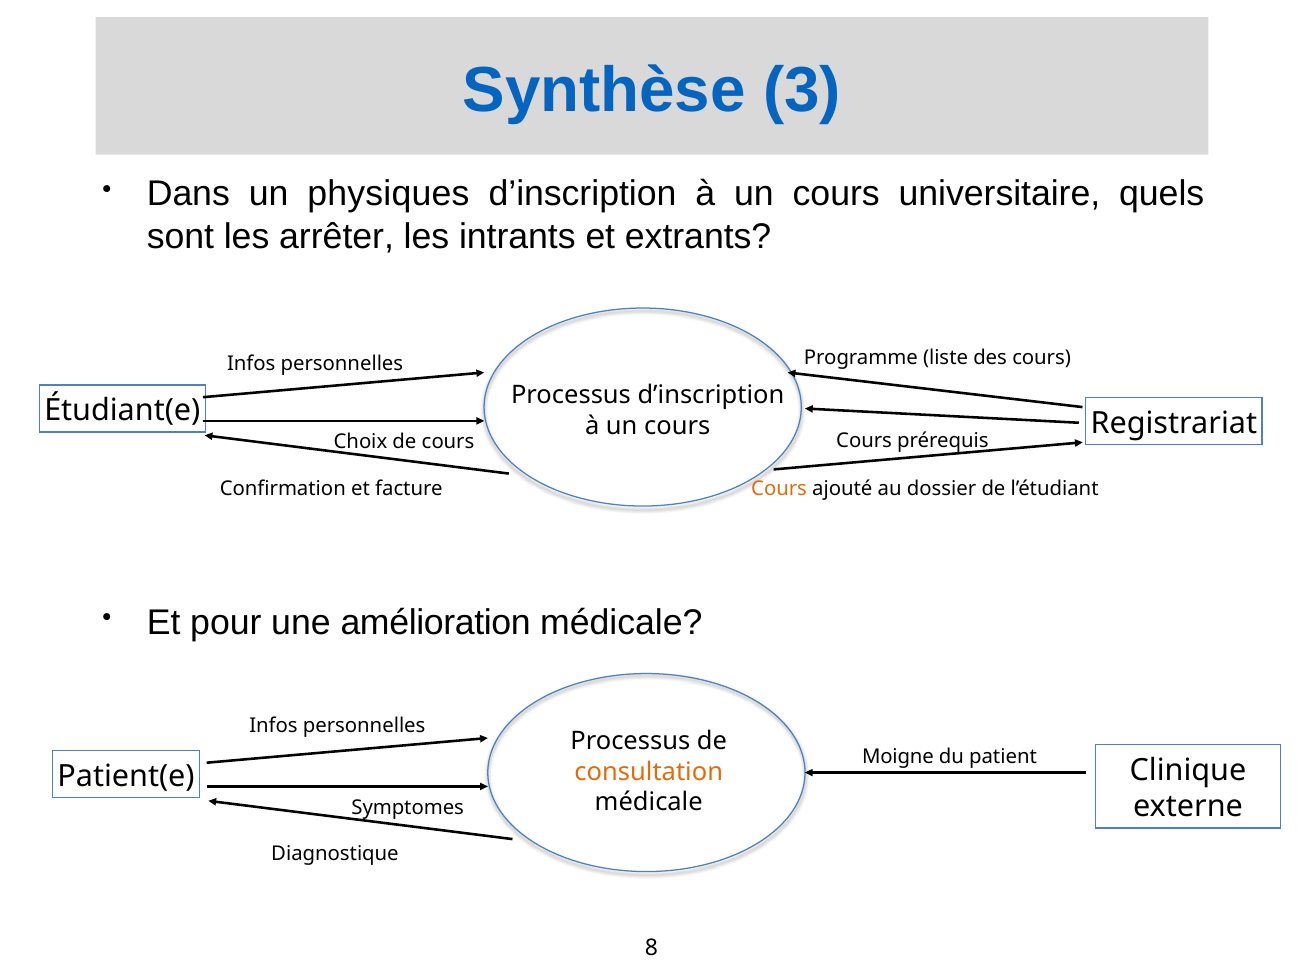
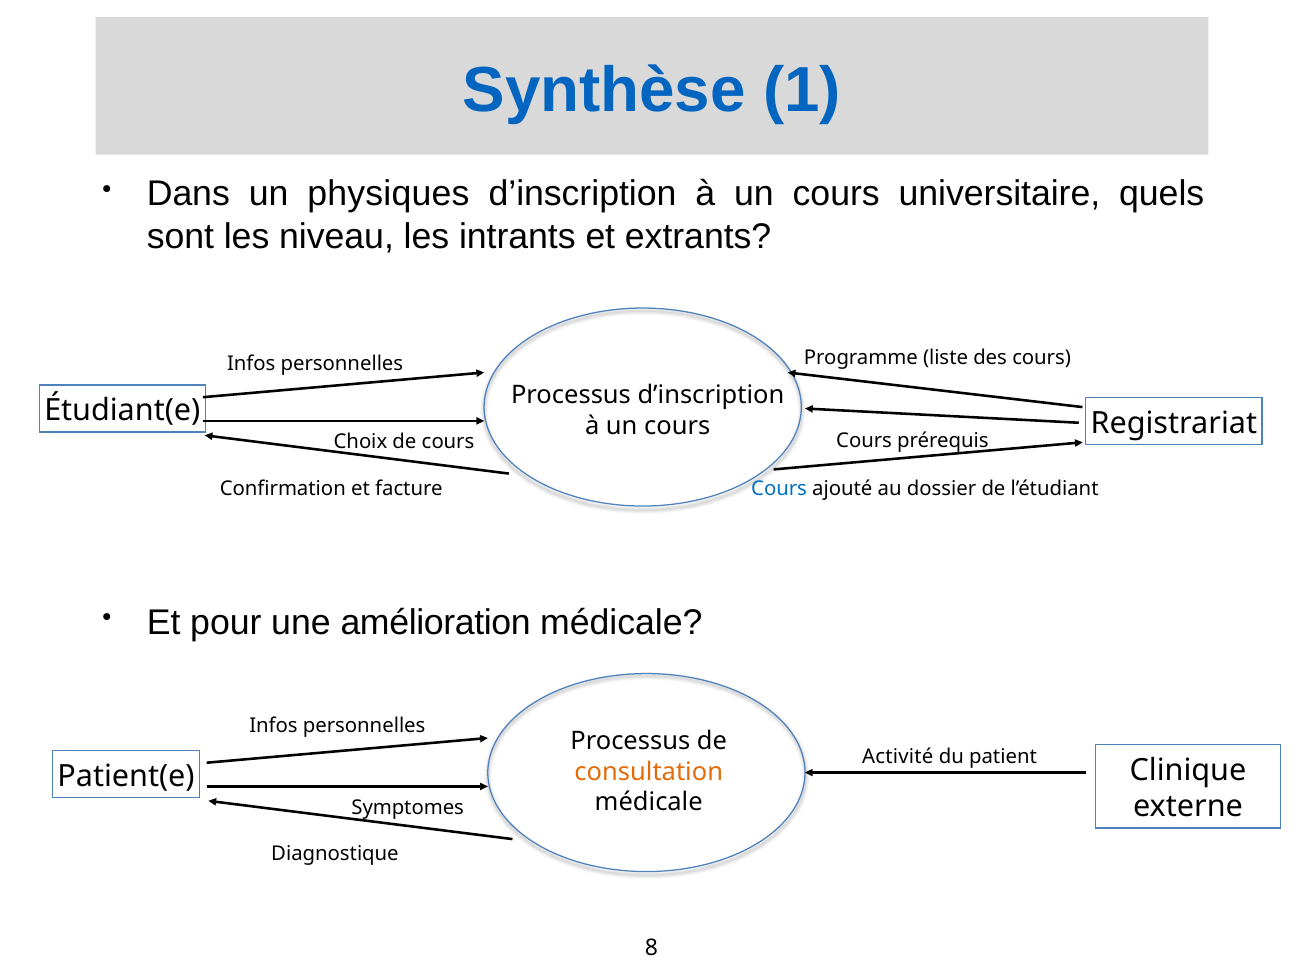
3: 3 -> 1 (802, 90)
arrêter: arrêter -> niveau (337, 237)
Cours colour: orange -> blue (779, 488)
Moigne: Moigne -> Activité (898, 756)
